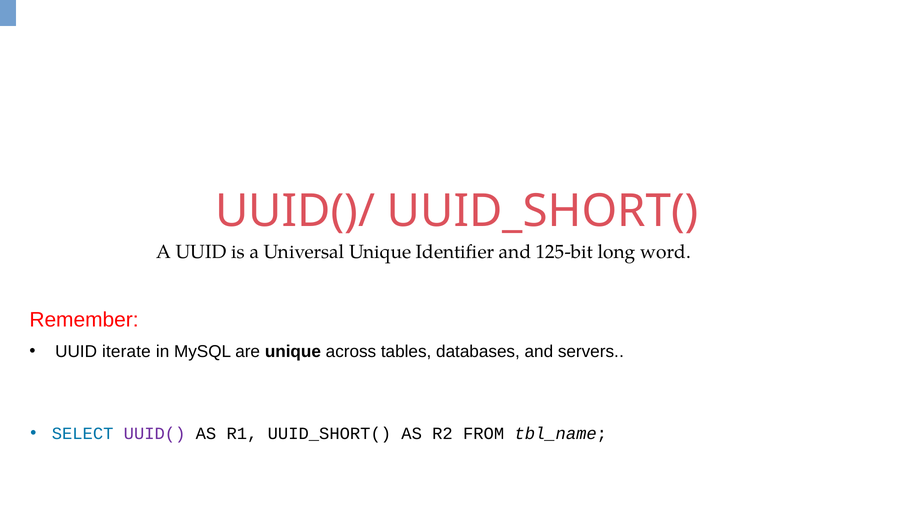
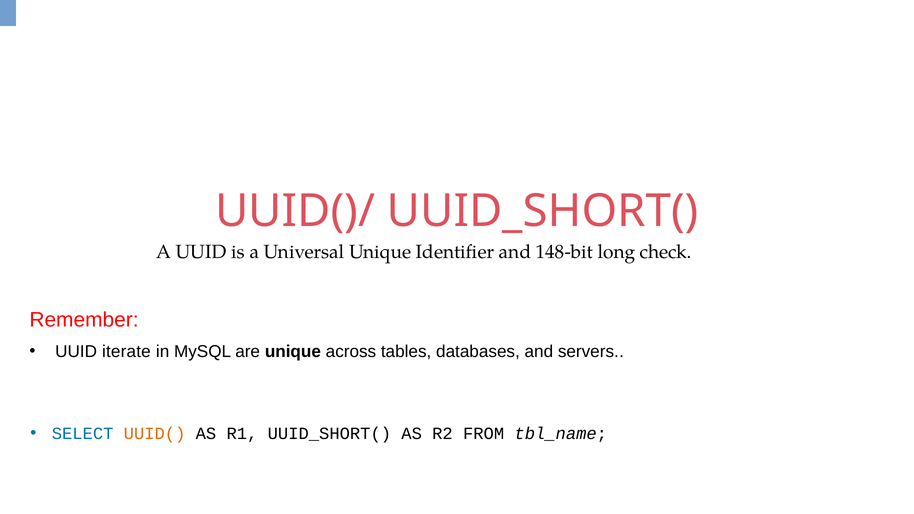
125-bit: 125-bit -> 148-bit (565, 252)
word: word -> check (666, 252)
UUID( colour: purple -> orange (155, 434)
